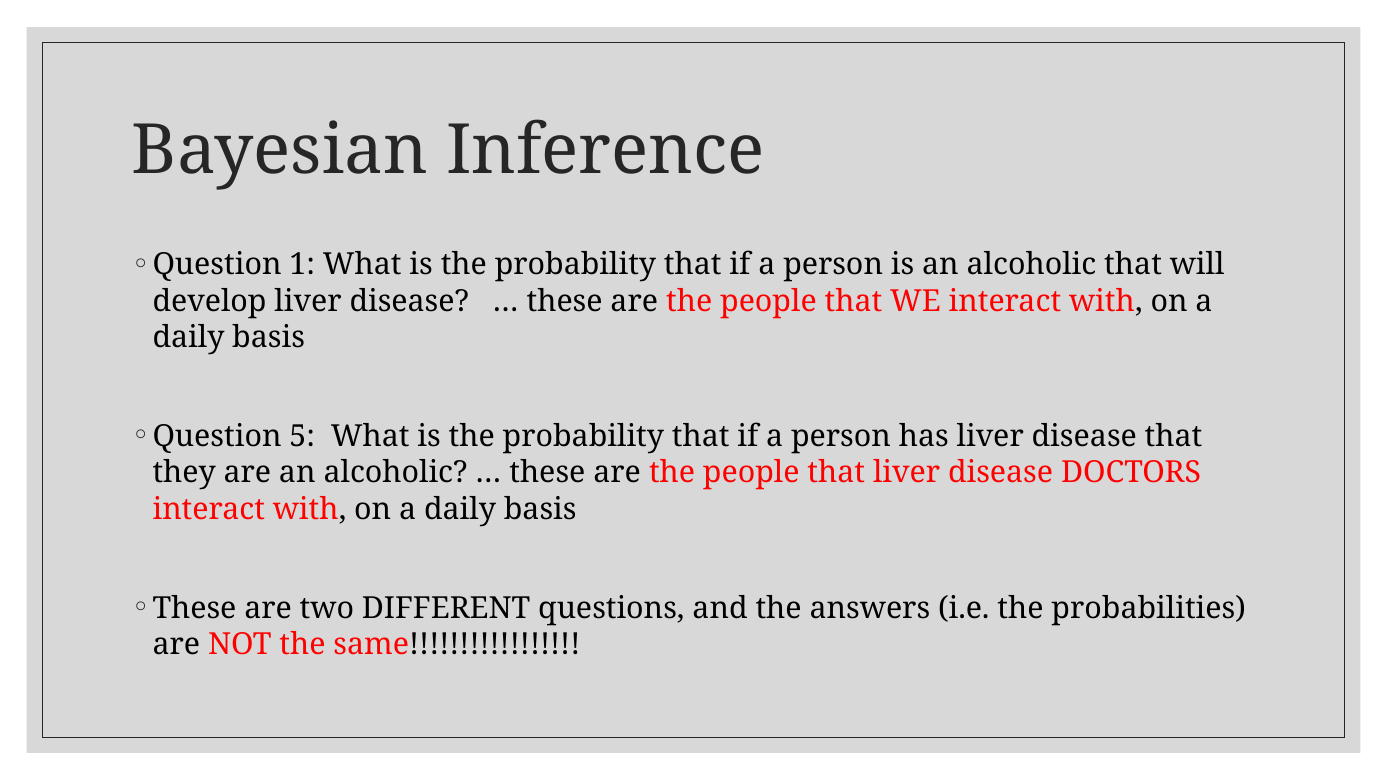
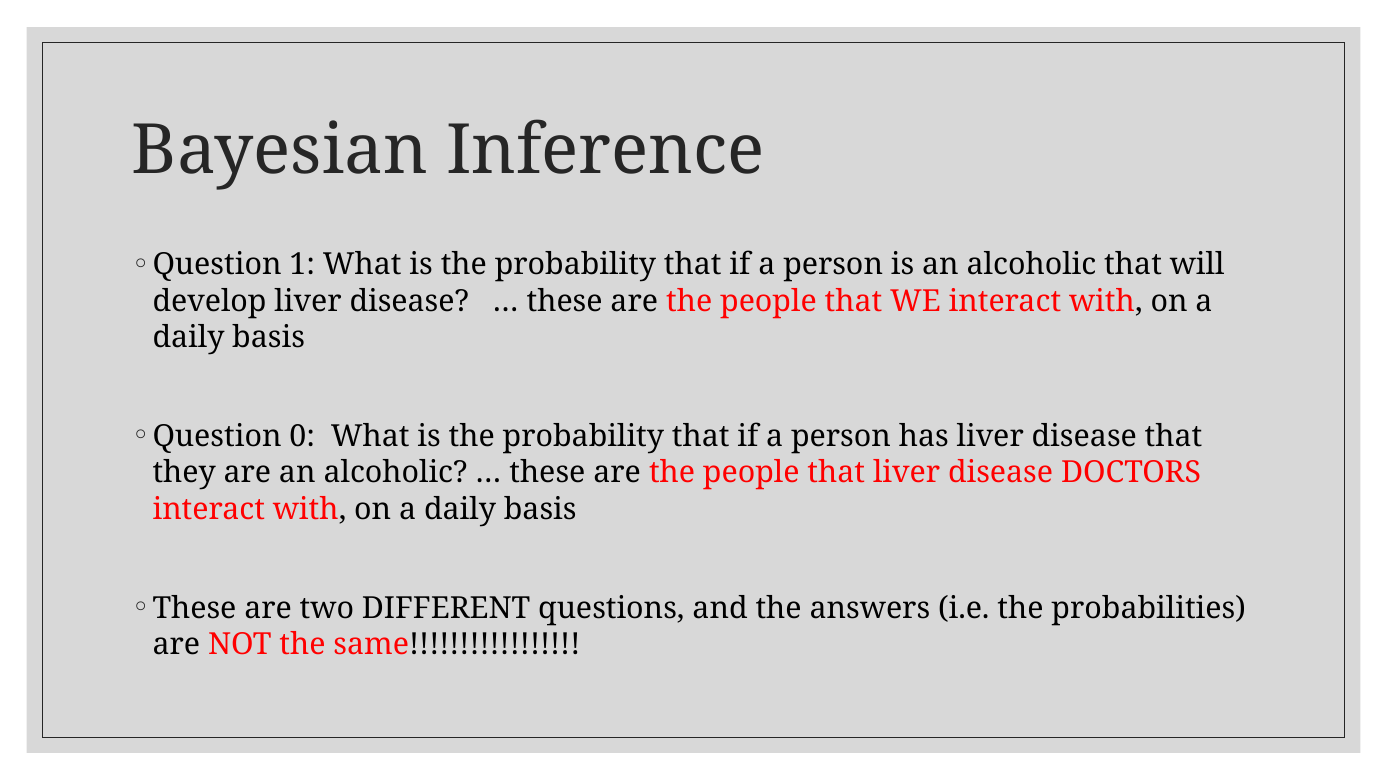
5: 5 -> 0 (302, 436)
